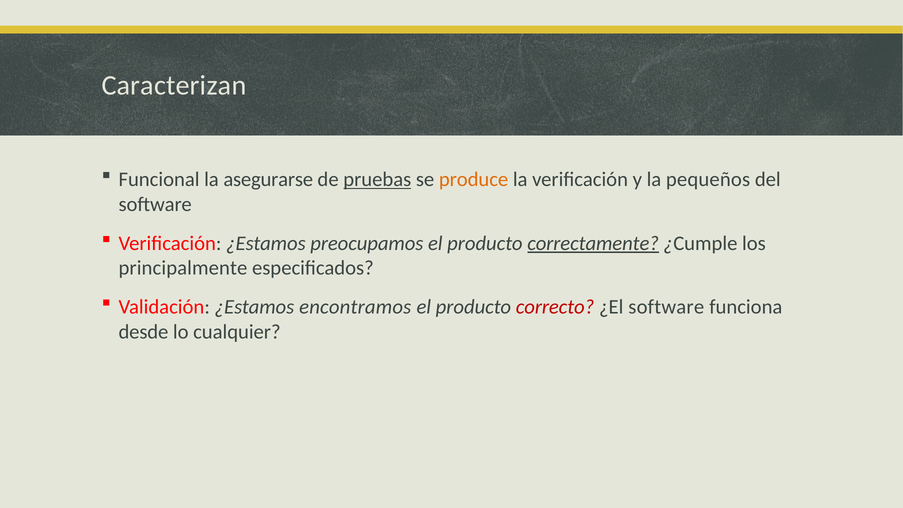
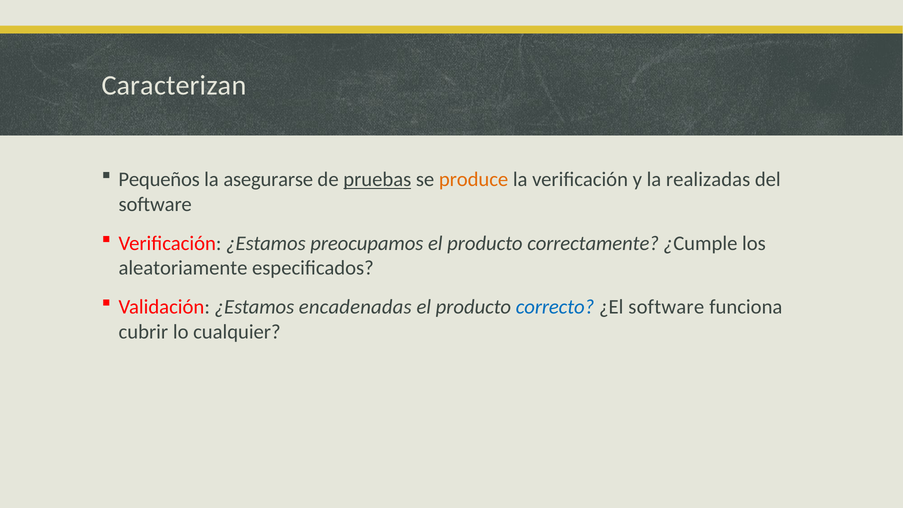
Funcional: Funcional -> Pequeños (159, 179)
pequeños: pequeños -> realizadas (708, 179)
correctamente underline: present -> none (593, 243)
principalmente: principalmente -> aleatoriamente (183, 268)
encontramos: encontramos -> encadenadas (355, 307)
correcto colour: red -> blue (555, 307)
desde: desde -> cubrir (143, 332)
